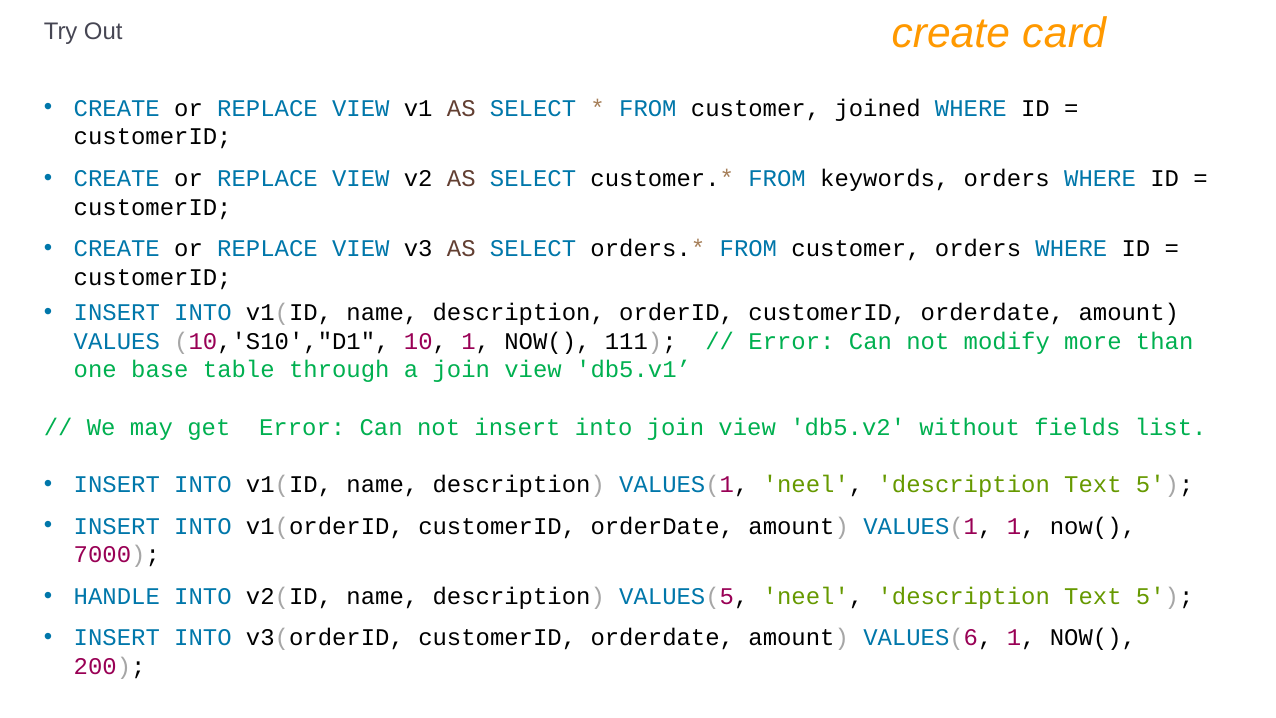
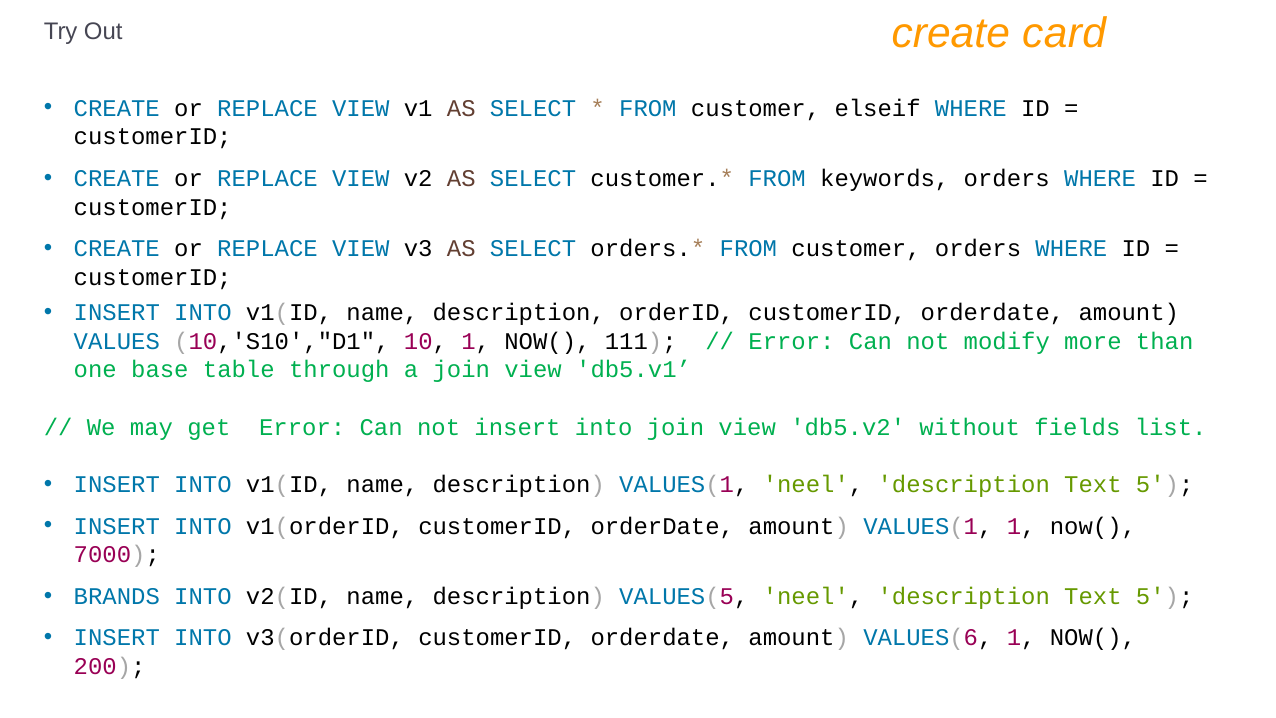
joined: joined -> elseif (878, 108)
HANDLE: HANDLE -> BRANDS (117, 596)
